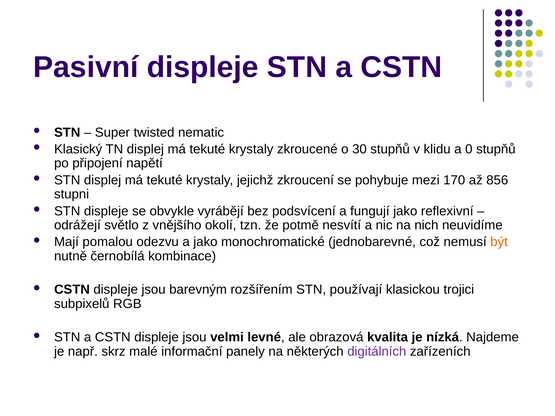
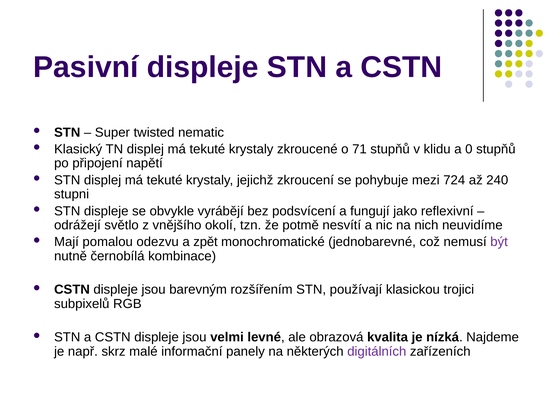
30: 30 -> 71 (359, 149)
170: 170 -> 724 (454, 180)
856: 856 -> 240 (497, 180)
a jako: jako -> zpět (206, 242)
být colour: orange -> purple (499, 242)
